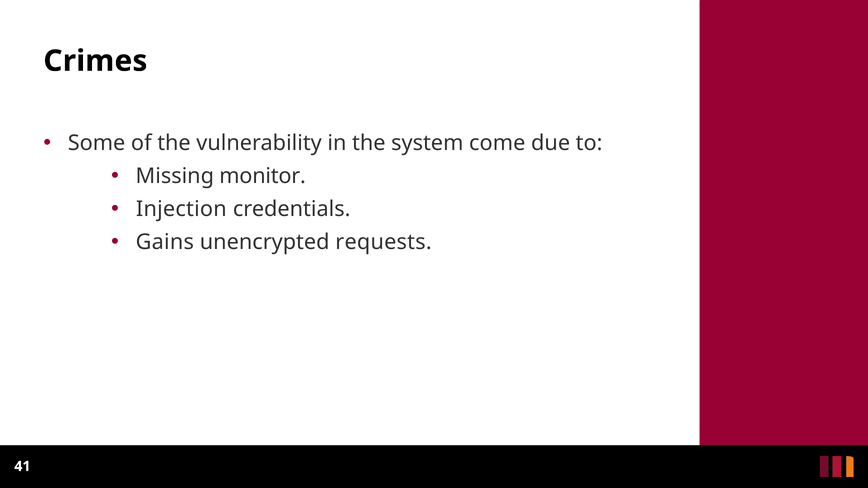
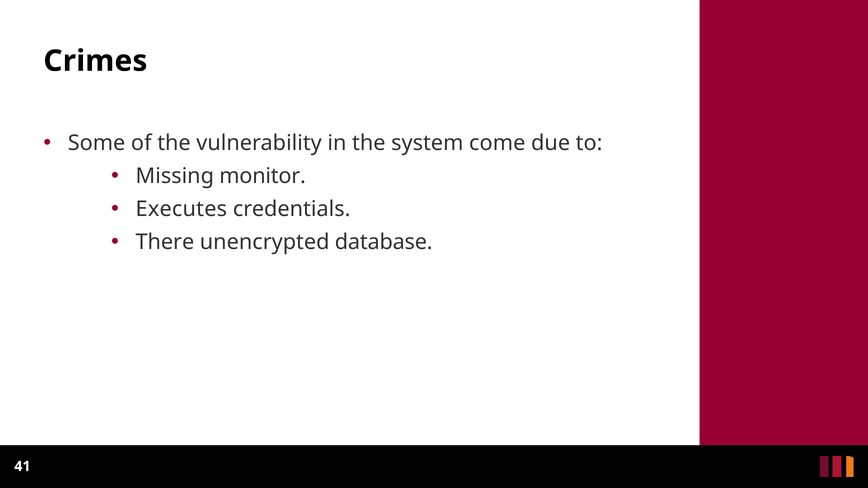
Injection: Injection -> Executes (181, 209)
Gains: Gains -> There (165, 242)
requests: requests -> database (384, 242)
